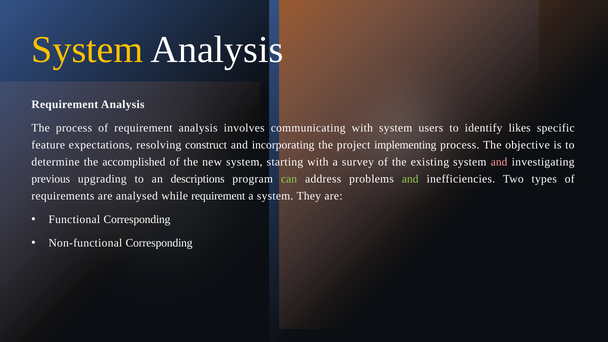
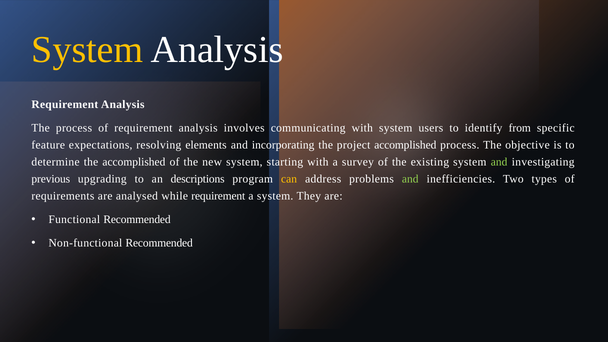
likes: likes -> from (520, 128)
construct: construct -> elements (206, 145)
project implementing: implementing -> accomplished (405, 145)
and colour: pink -> light green (499, 162)
can colour: light green -> yellow (289, 179)
Functional Corresponding: Corresponding -> Recommended (137, 220)
Non-functional Corresponding: Corresponding -> Recommended (159, 243)
